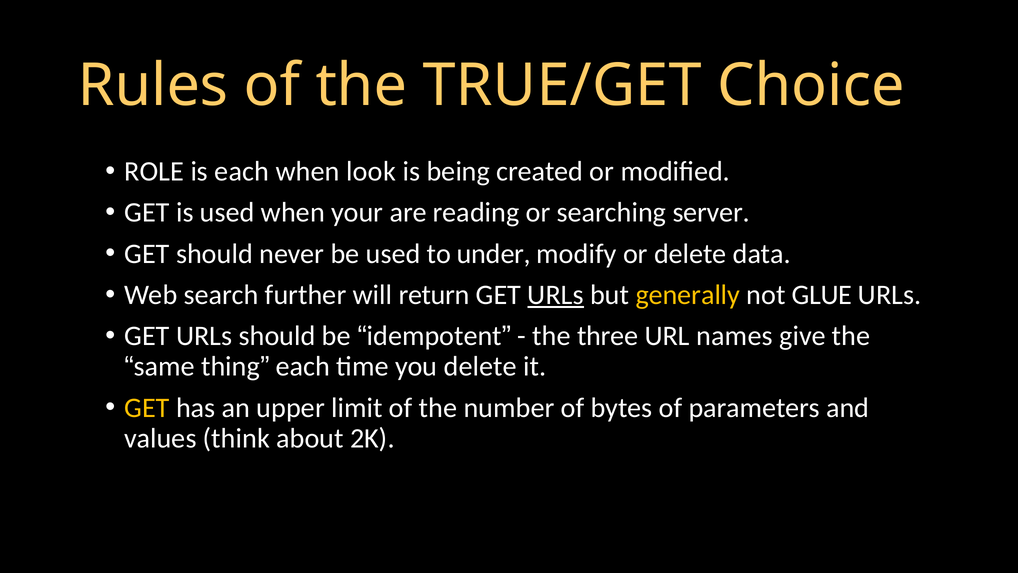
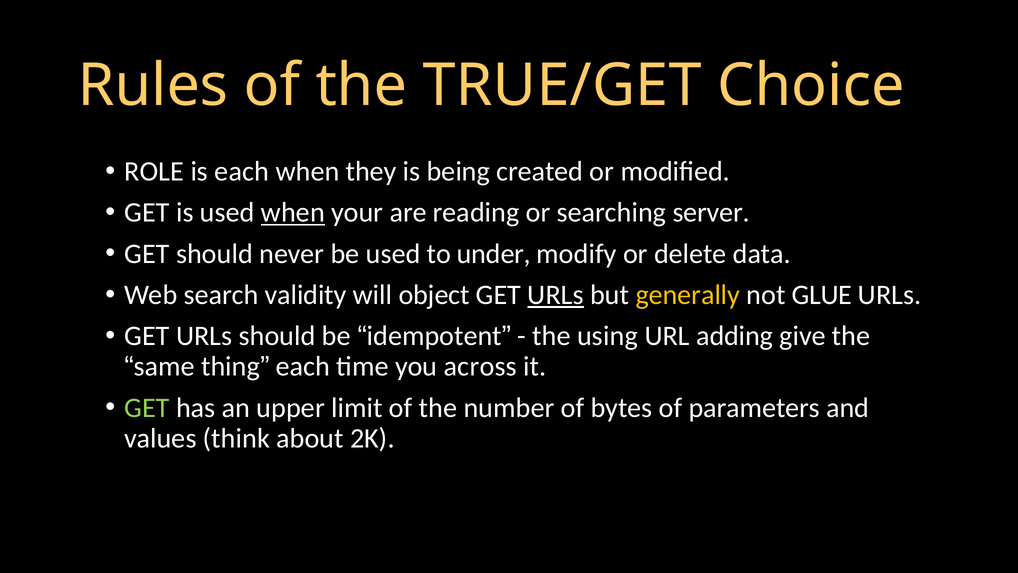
look: look -> they (371, 171)
when underline: none -> present (293, 212)
further: further -> validity (306, 295)
return: return -> object (434, 295)
three: three -> using (607, 336)
names: names -> adding (735, 336)
you delete: delete -> across (480, 366)
GET colour: yellow -> light green (147, 407)
